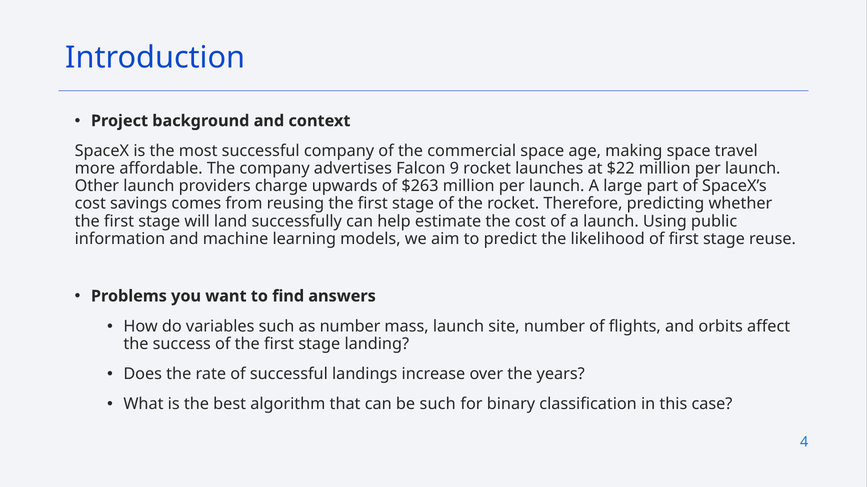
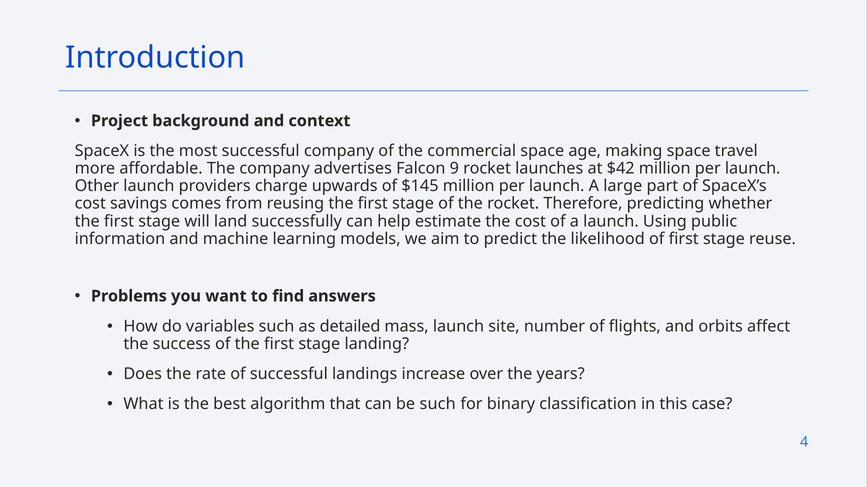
$22: $22 -> $42 (621, 169)
$263: $263 -> $145 (420, 186)
as number: number -> detailed (350, 327)
